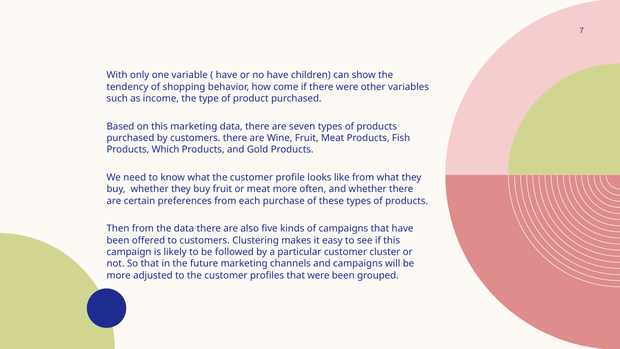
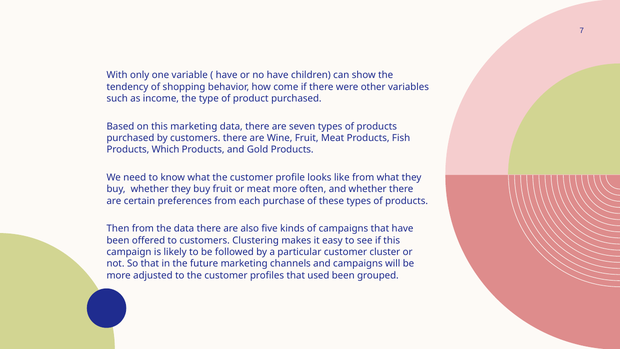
that were: were -> used (318, 275)
